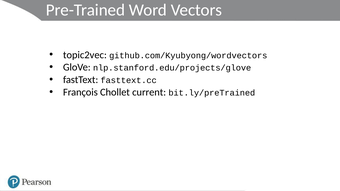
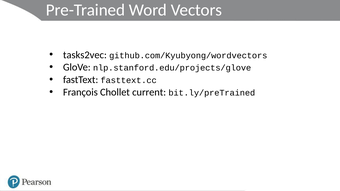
topic2vec: topic2vec -> tasks2vec (85, 55)
